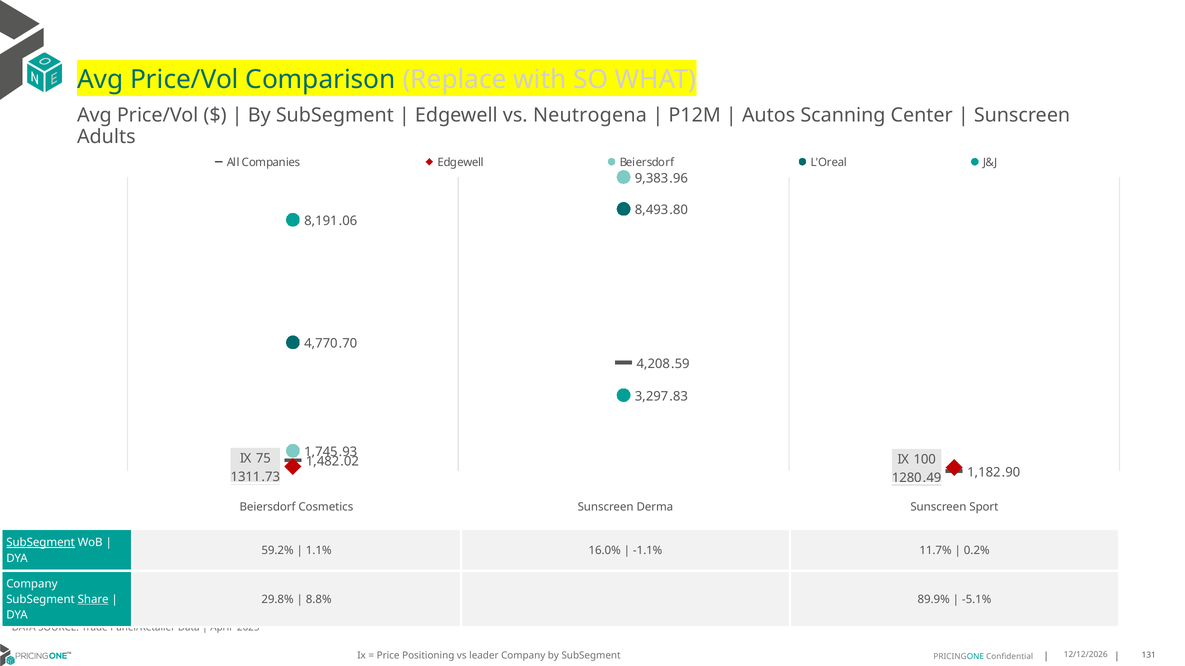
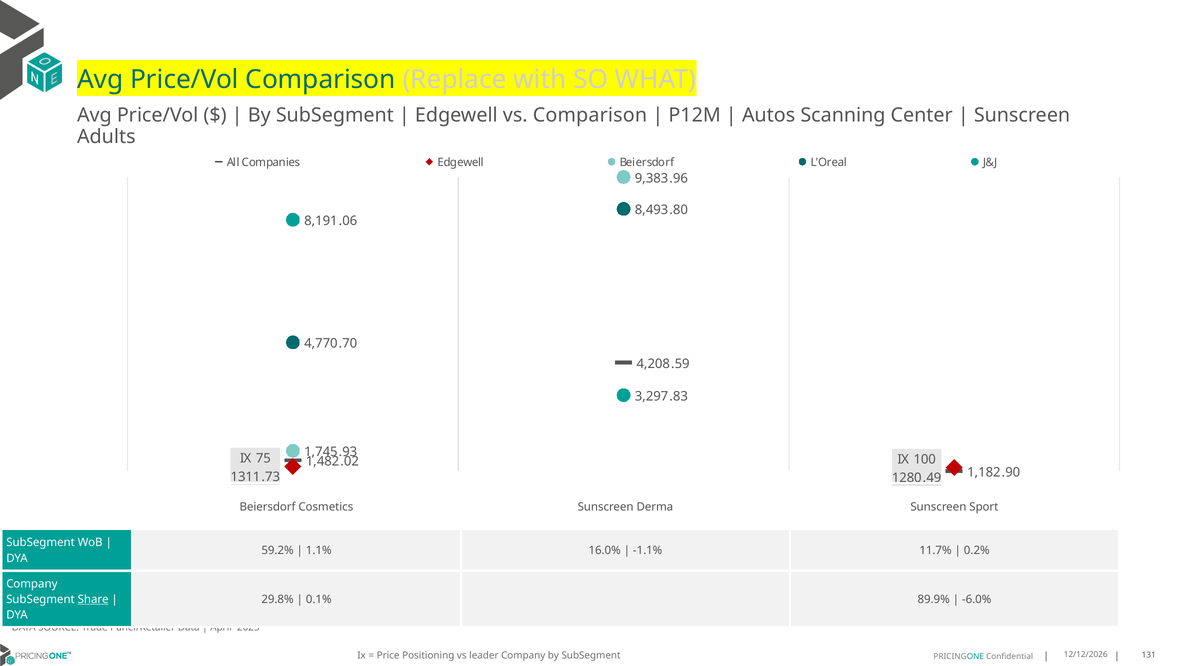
vs Neutrogena: Neutrogena -> Comparison (590, 116)
SubSegment underline: present -> none (41, 543)
8.8%: 8.8% -> 0.1% (319, 600)
-5.1%: -5.1% -> -6.0% (977, 600)
